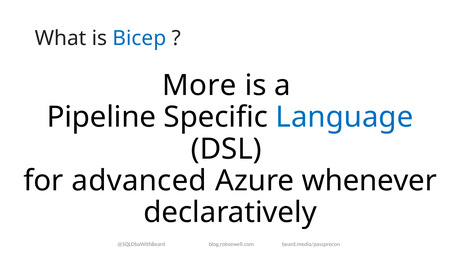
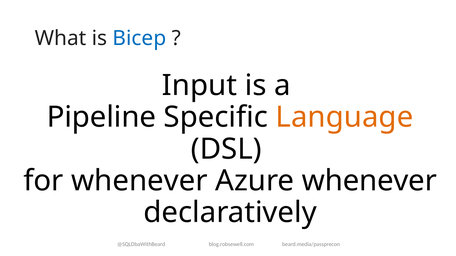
More: More -> Input (199, 86)
Language colour: blue -> orange (344, 118)
for advanced: advanced -> whenever (139, 181)
